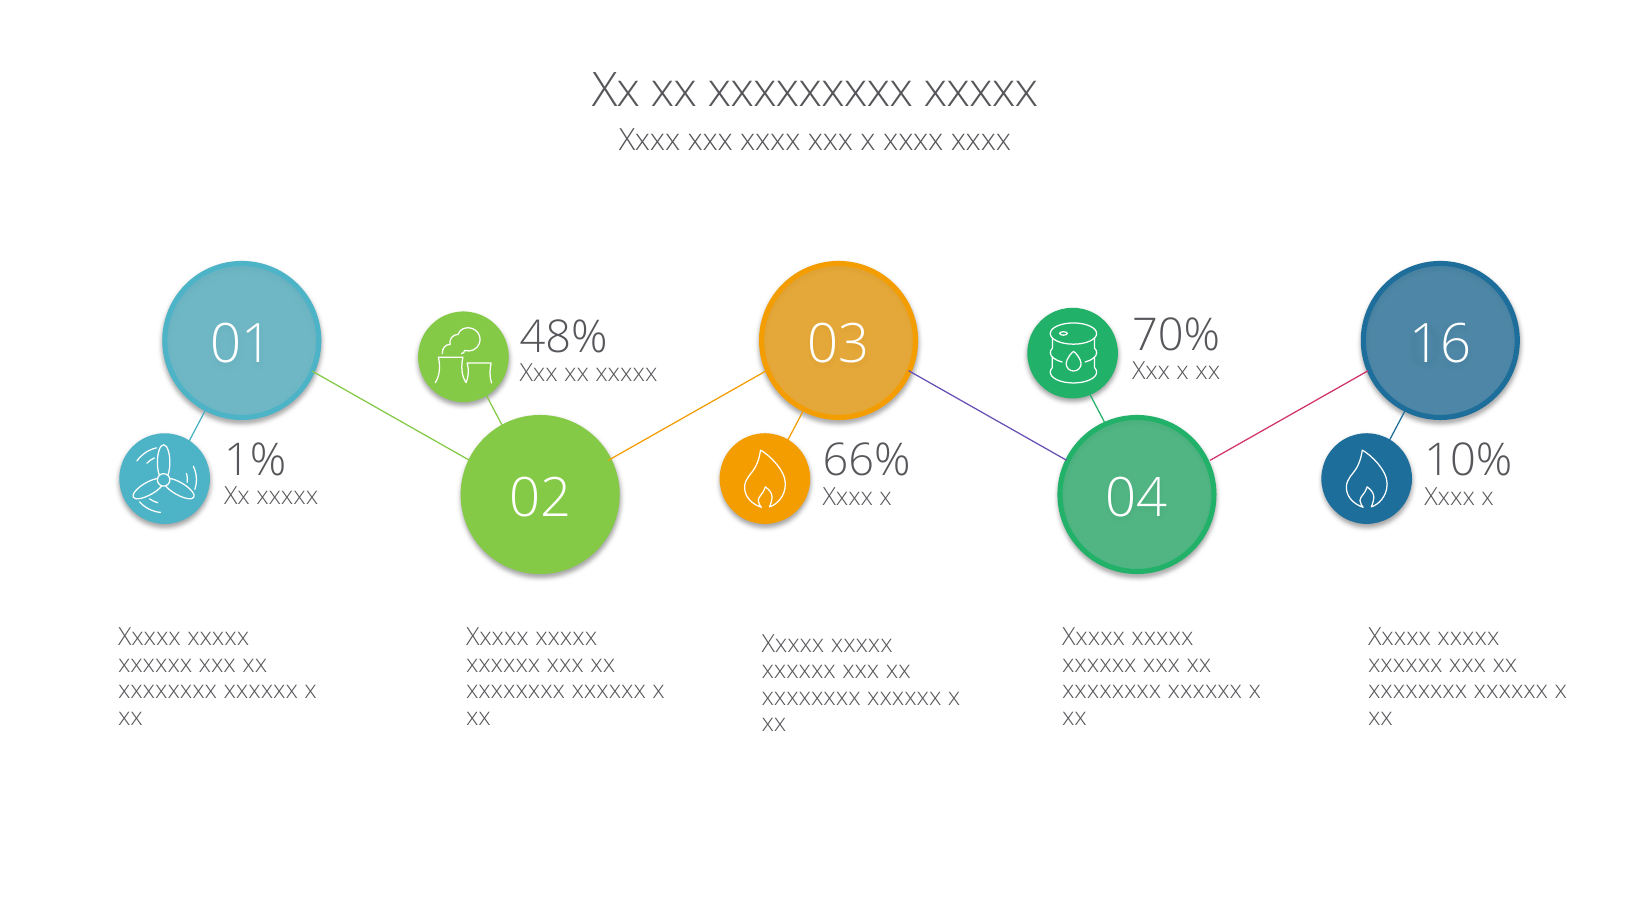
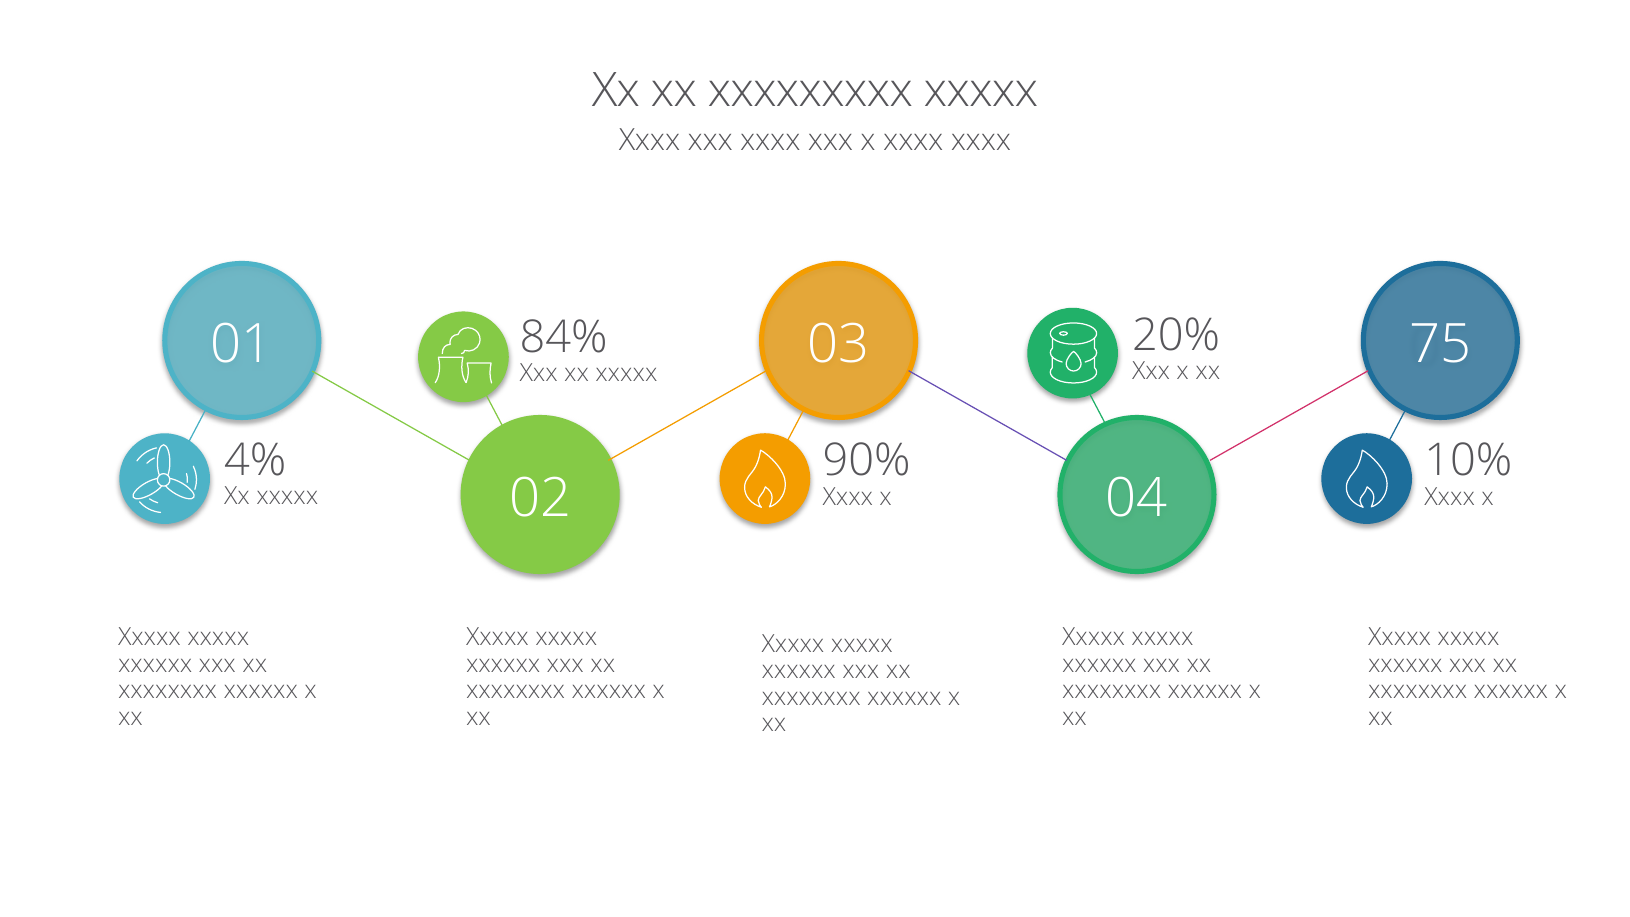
70%: 70% -> 20% (1176, 335)
48%: 48% -> 84% (564, 337)
16: 16 -> 75 (1440, 344)
1%: 1% -> 4% (255, 460)
66%: 66% -> 90% (867, 461)
